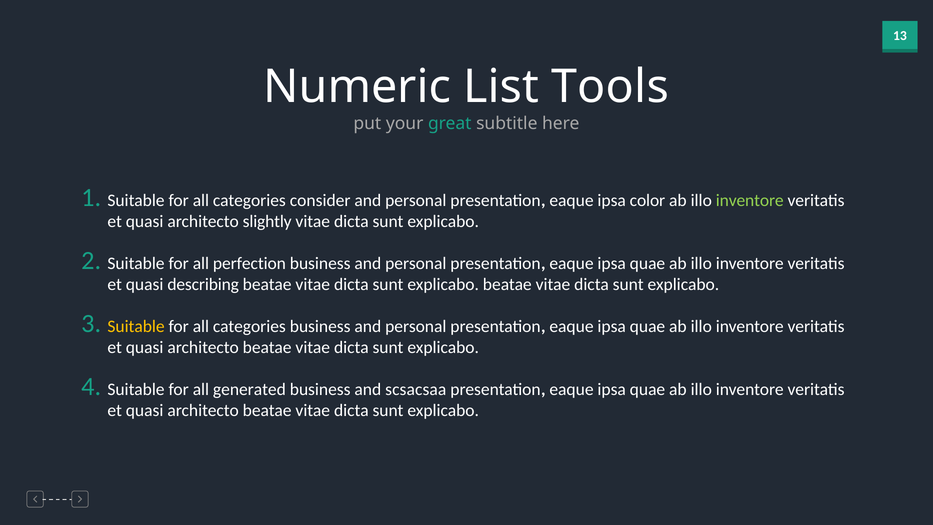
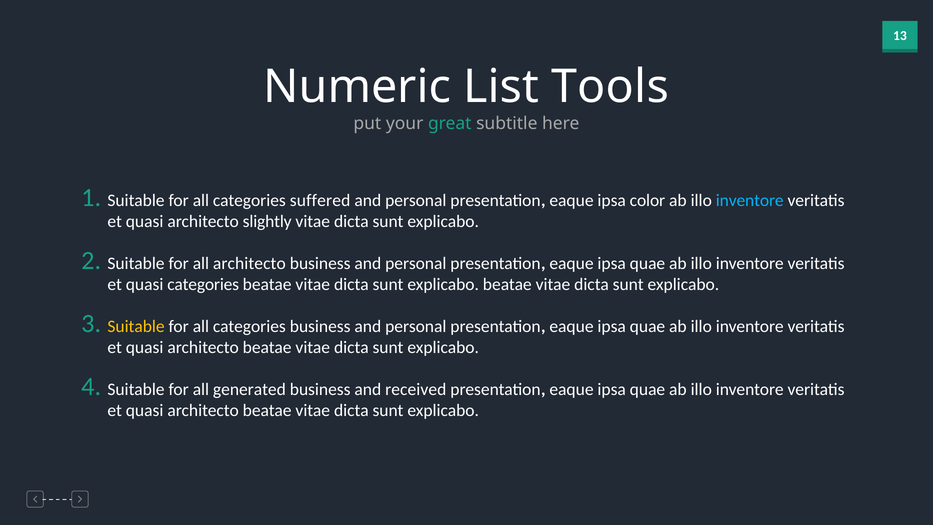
consider: consider -> suffered (320, 201)
inventore colour: light green -> light blue (750, 201)
all perfection: perfection -> architecto (249, 264)
quasi describing: describing -> categories (203, 285)
scsacsaa: scsacsaa -> received (416, 389)
